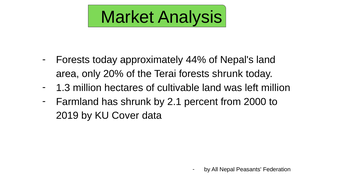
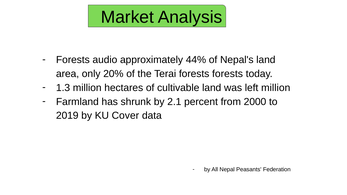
Forests today: today -> audio (105, 60)
forests shrunk: shrunk -> forests (228, 74)
